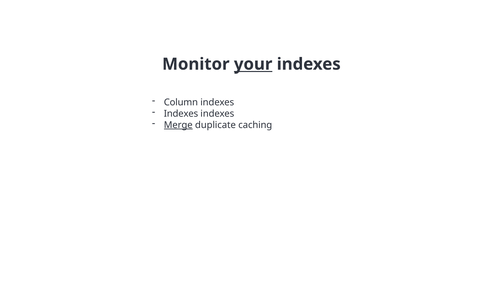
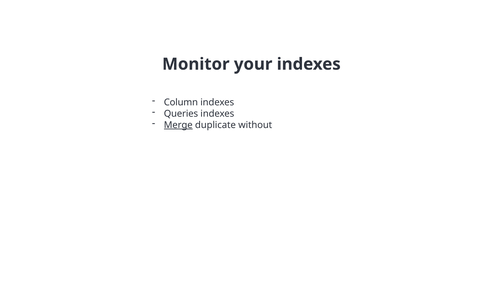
your underline: present -> none (253, 64)
Indexes: Indexes -> Queries (181, 114)
caching: caching -> without (255, 125)
